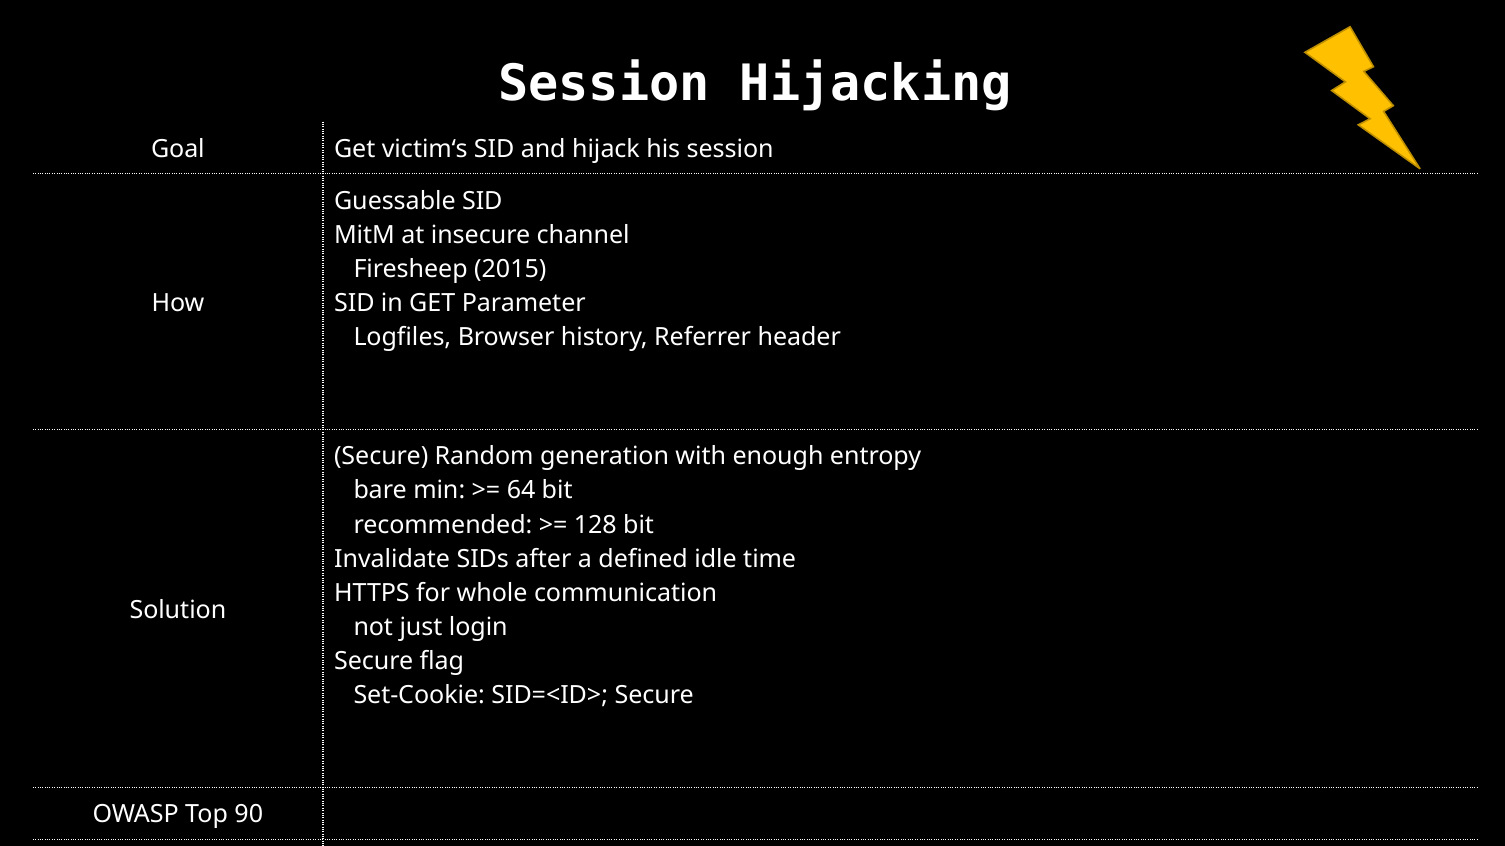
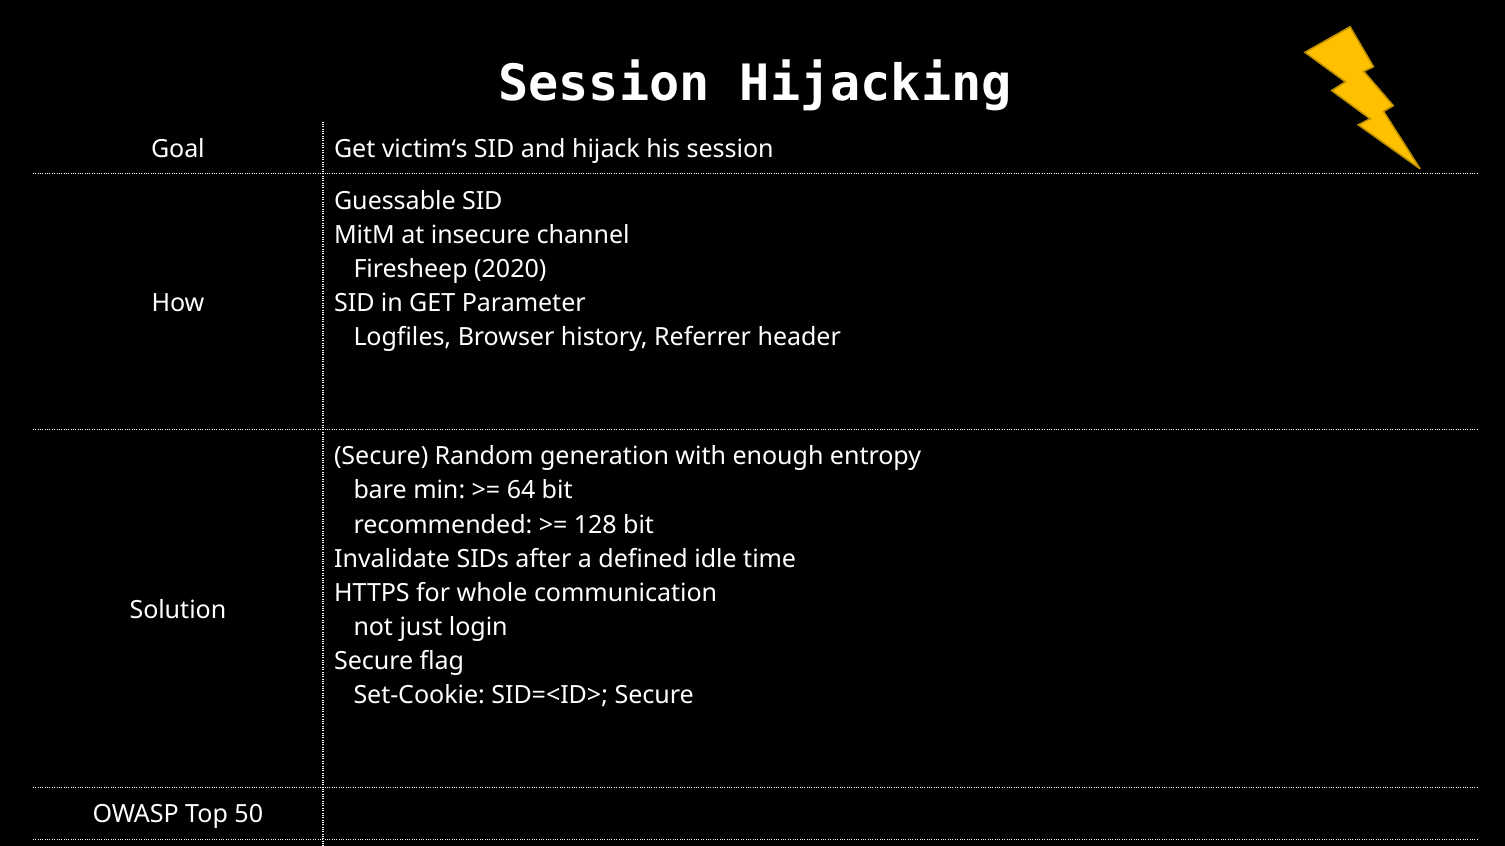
2015: 2015 -> 2020 (510, 269)
90: 90 -> 50 (249, 815)
